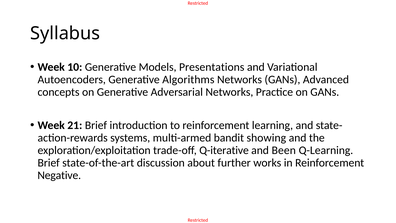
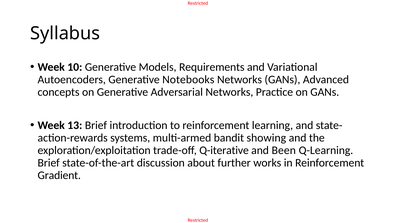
Presentations: Presentations -> Requirements (212, 67)
Algorithms: Algorithms -> Notebooks (188, 79)
21: 21 -> 13 (75, 125)
Negative: Negative -> Gradient (59, 175)
